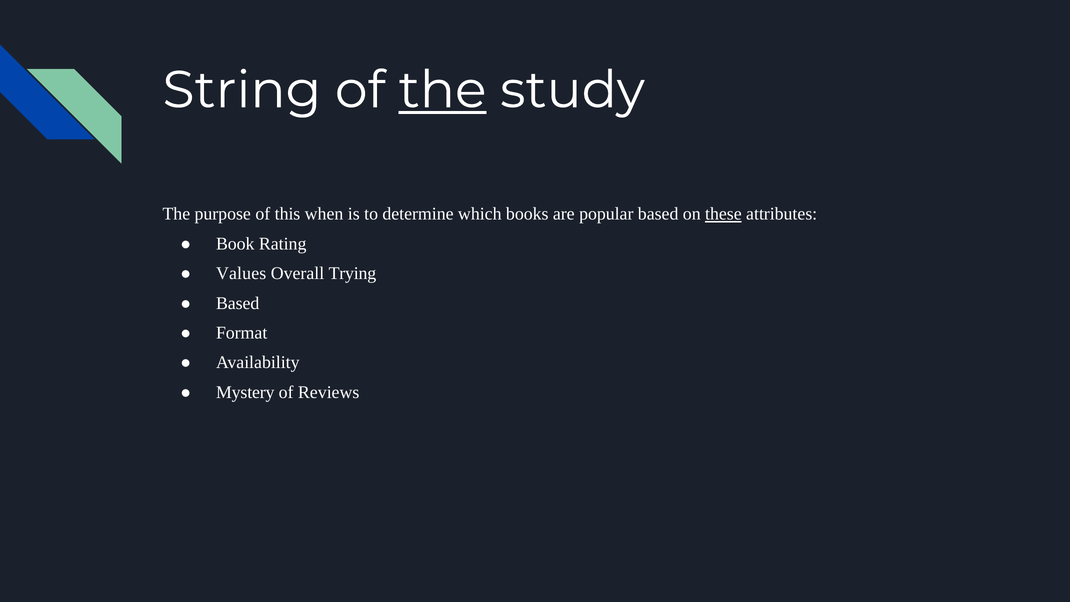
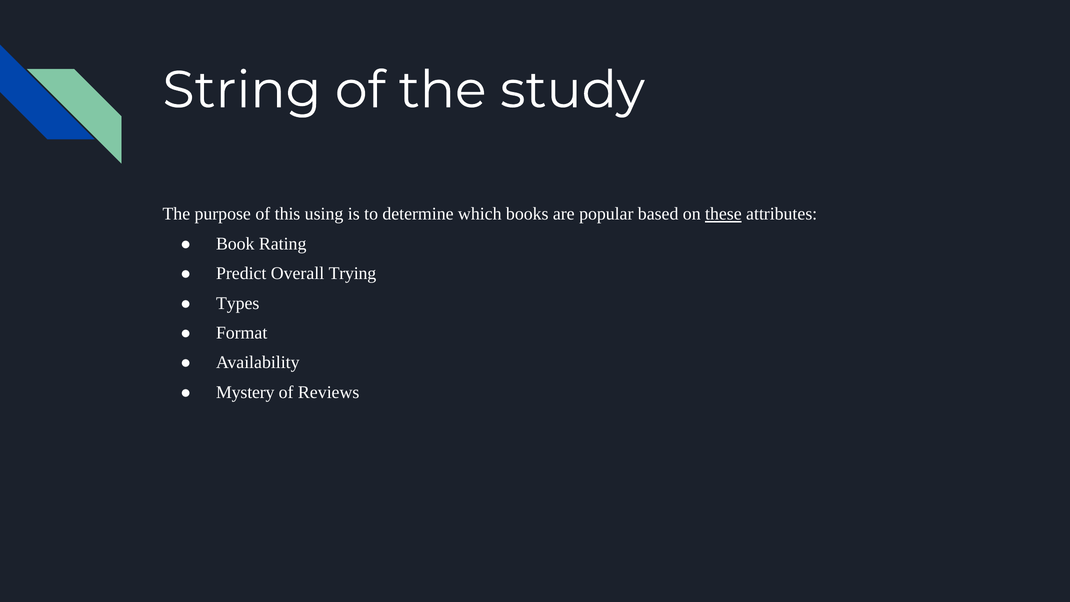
the underline: present -> none (443, 90)
when: when -> using (324, 214)
Values: Values -> Predict (241, 273)
Based: Based -> Types (238, 303)
